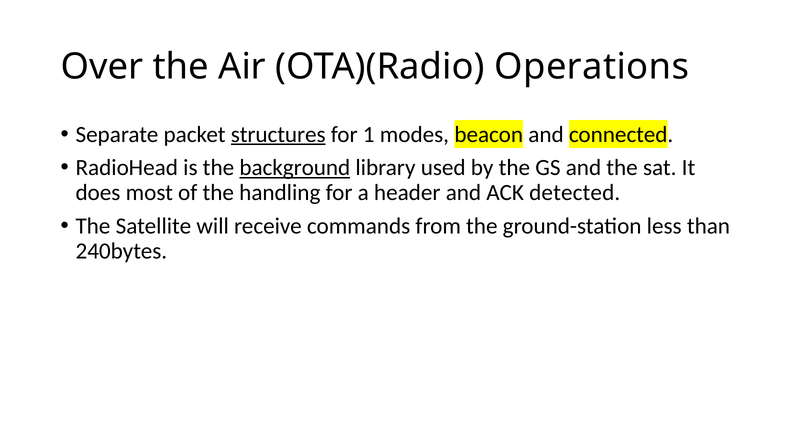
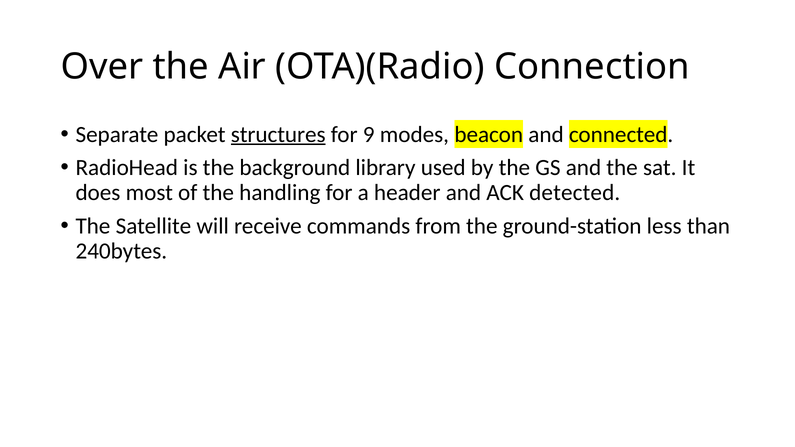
Operations: Operations -> Connection (592, 67)
1: 1 -> 9 (369, 134)
background underline: present -> none (295, 168)
